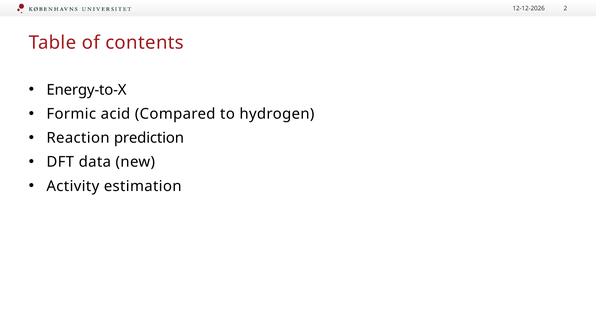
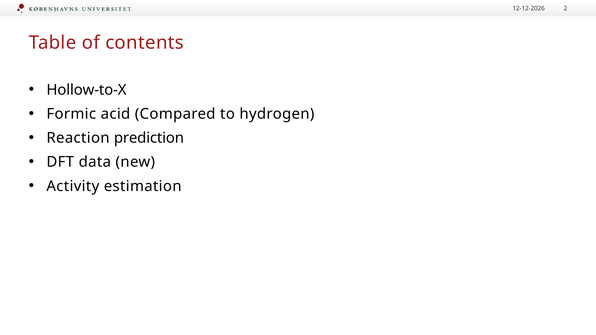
Energy-to-X: Energy-to-X -> Hollow-to-X (87, 90)
